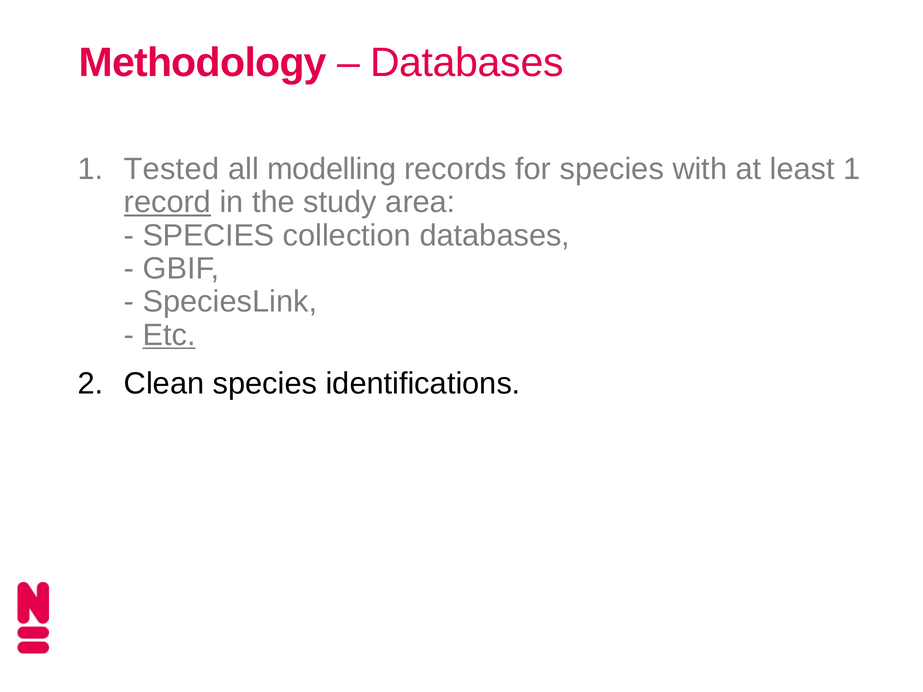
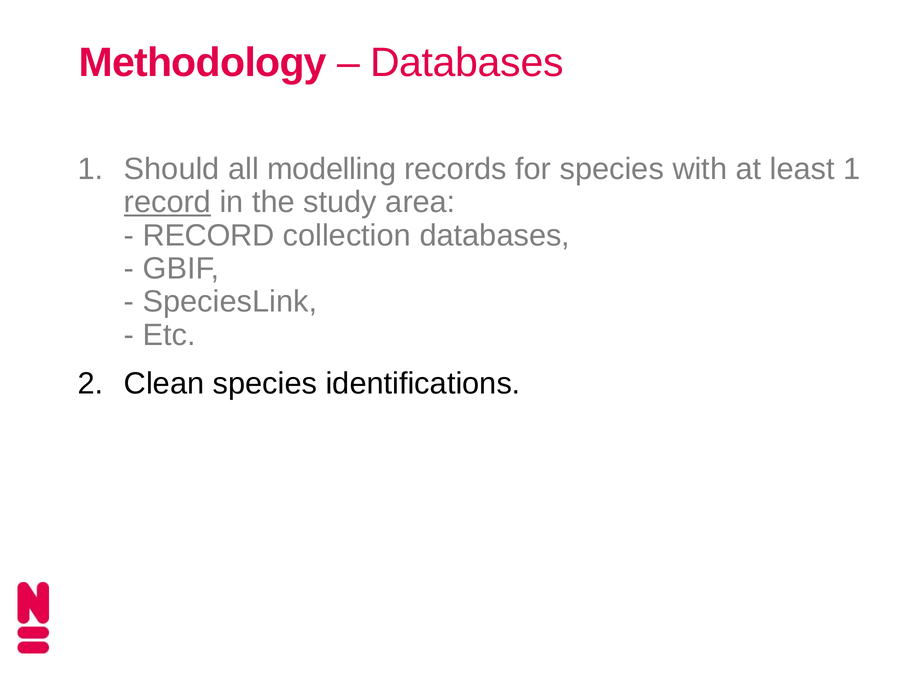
Tested: Tested -> Should (172, 169)
SPECIES: SPECIES -> RECORD (209, 235)
Etc underline: present -> none (169, 335)
